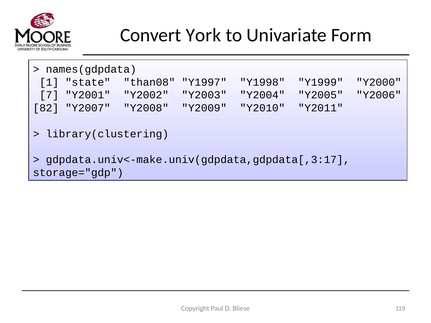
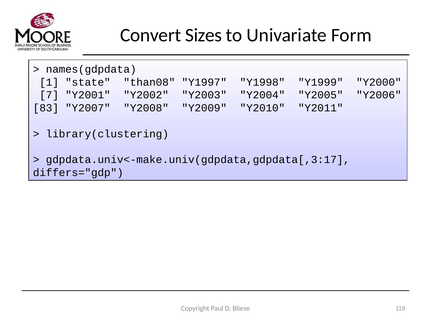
York: York -> Sizes (204, 35)
82: 82 -> 83 (46, 108)
storage="gdp: storage="gdp -> differs="gdp (78, 173)
